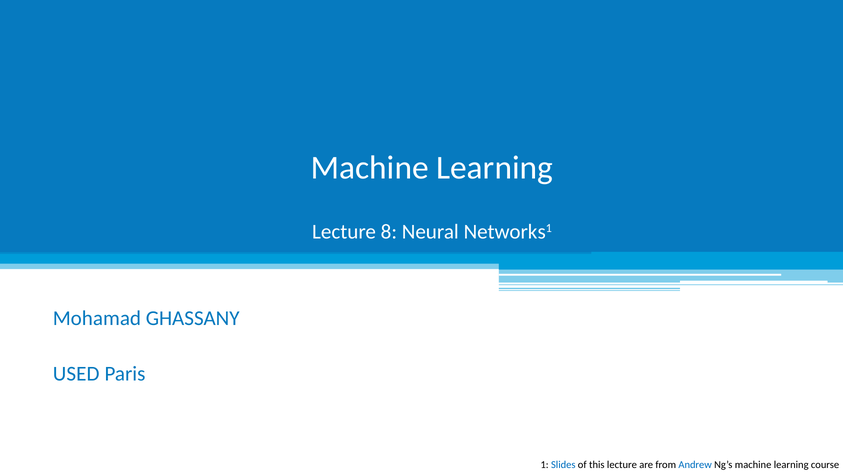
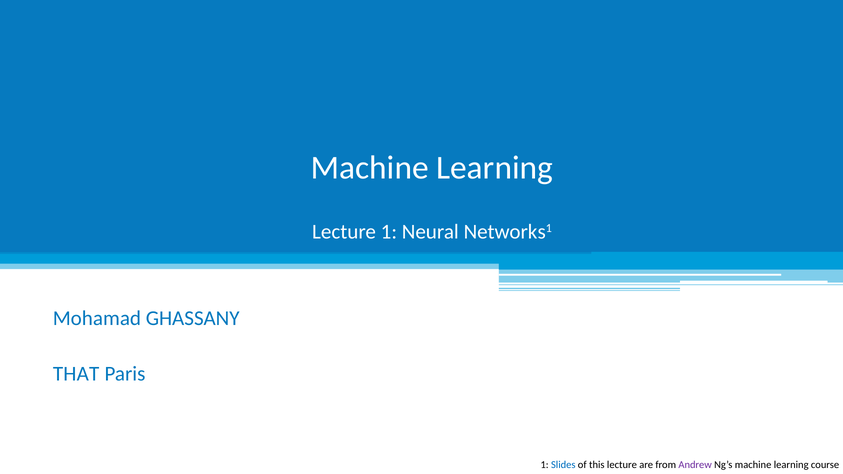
Lecture 8: 8 -> 1 (389, 232)
USED: USED -> THAT (76, 374)
Andrew colour: blue -> purple (695, 465)
